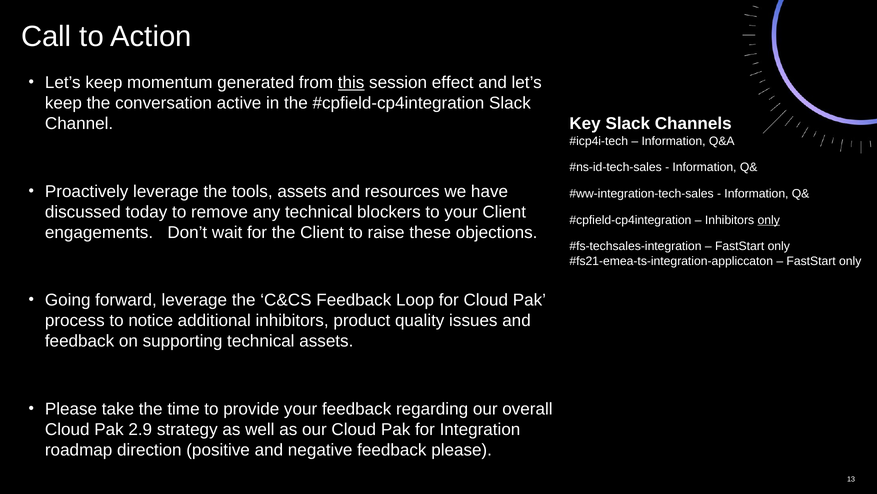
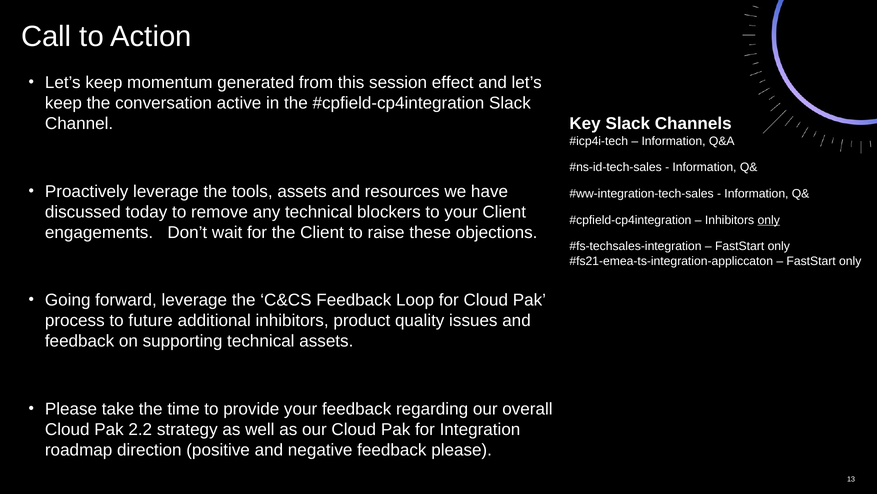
this underline: present -> none (351, 83)
notice: notice -> future (151, 320)
2.9: 2.9 -> 2.2 (140, 429)
